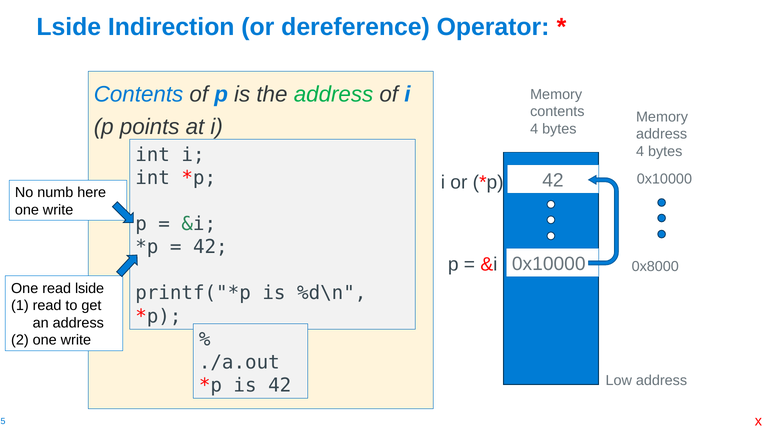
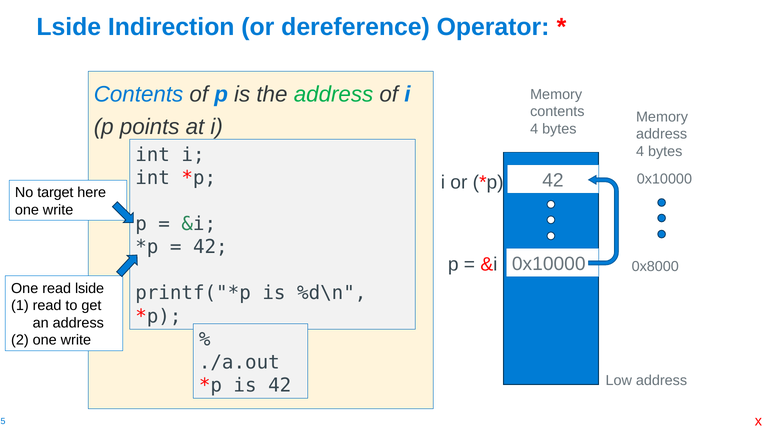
numb: numb -> target (55, 193)
